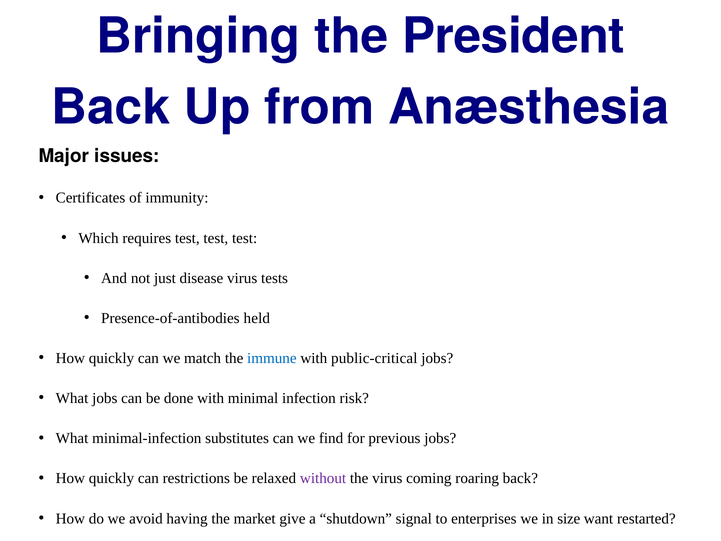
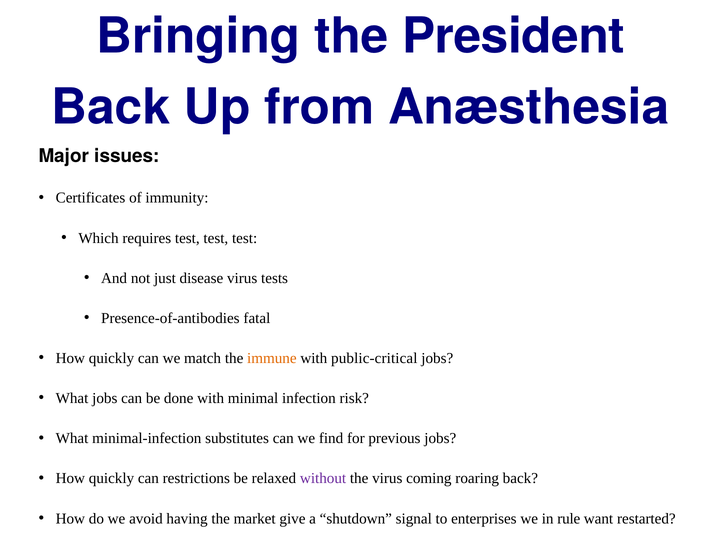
held: held -> fatal (257, 318)
immune colour: blue -> orange (272, 358)
size: size -> rule (569, 518)
